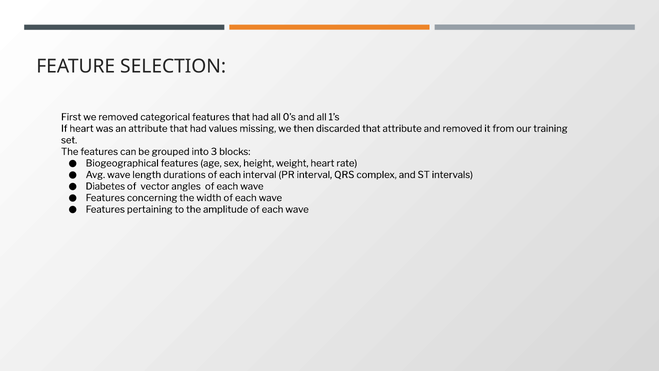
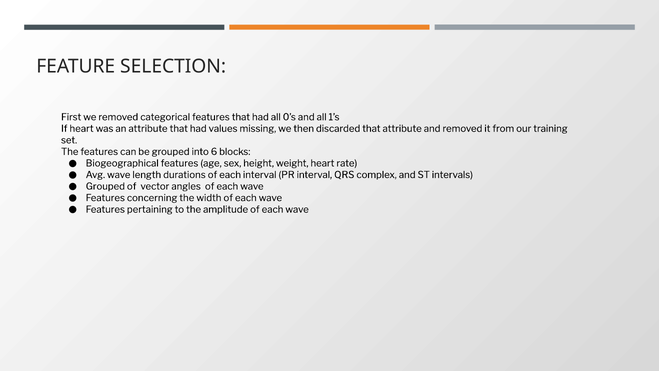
3: 3 -> 6 (214, 152)
Diabetes: Diabetes -> Grouped (105, 186)
